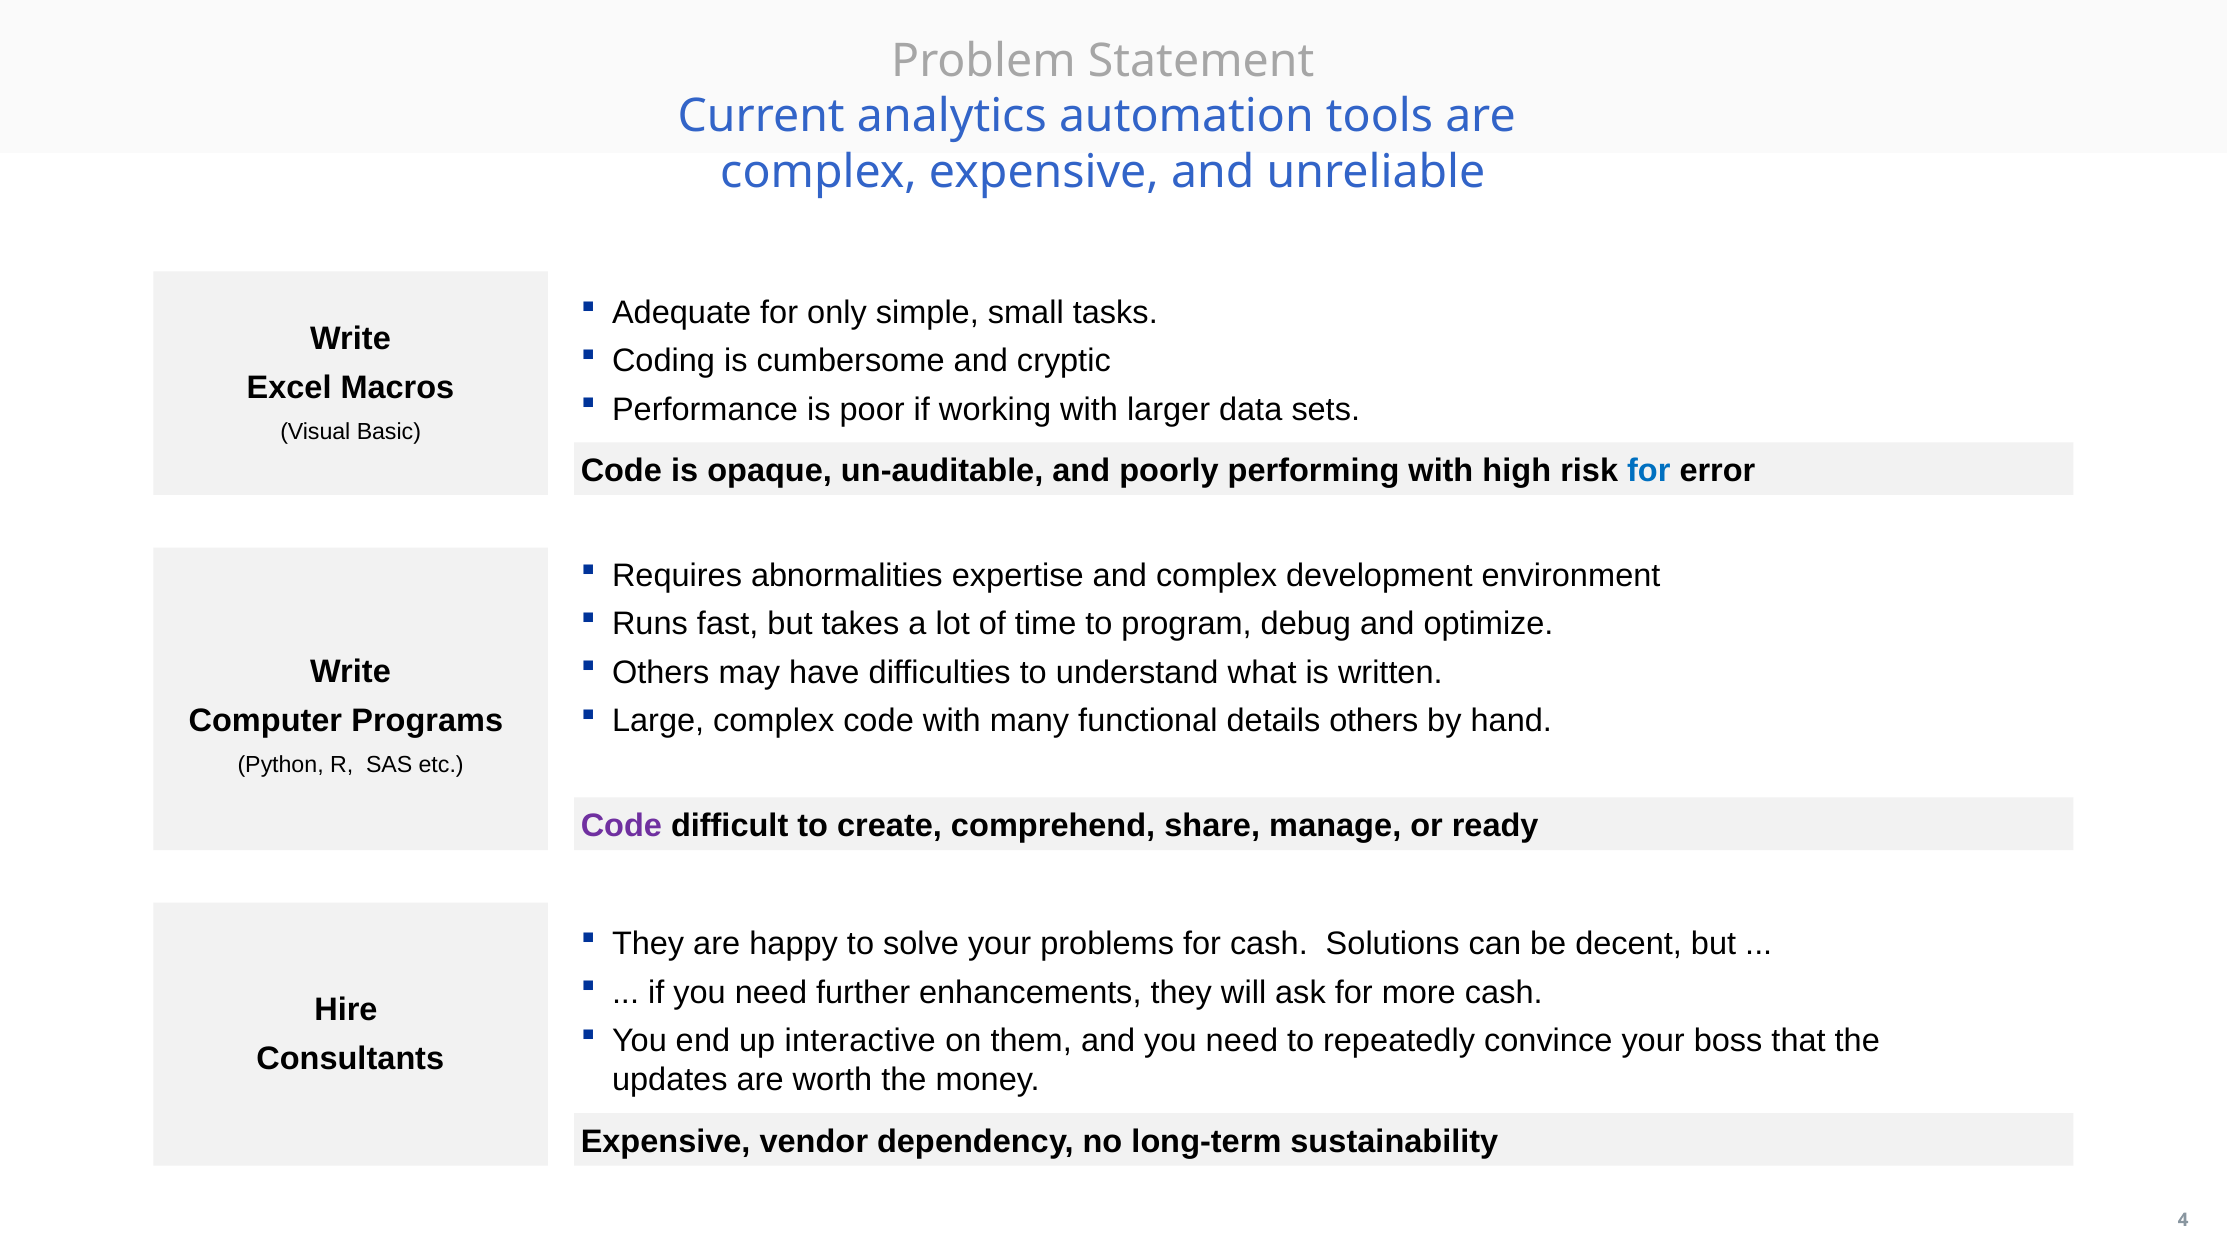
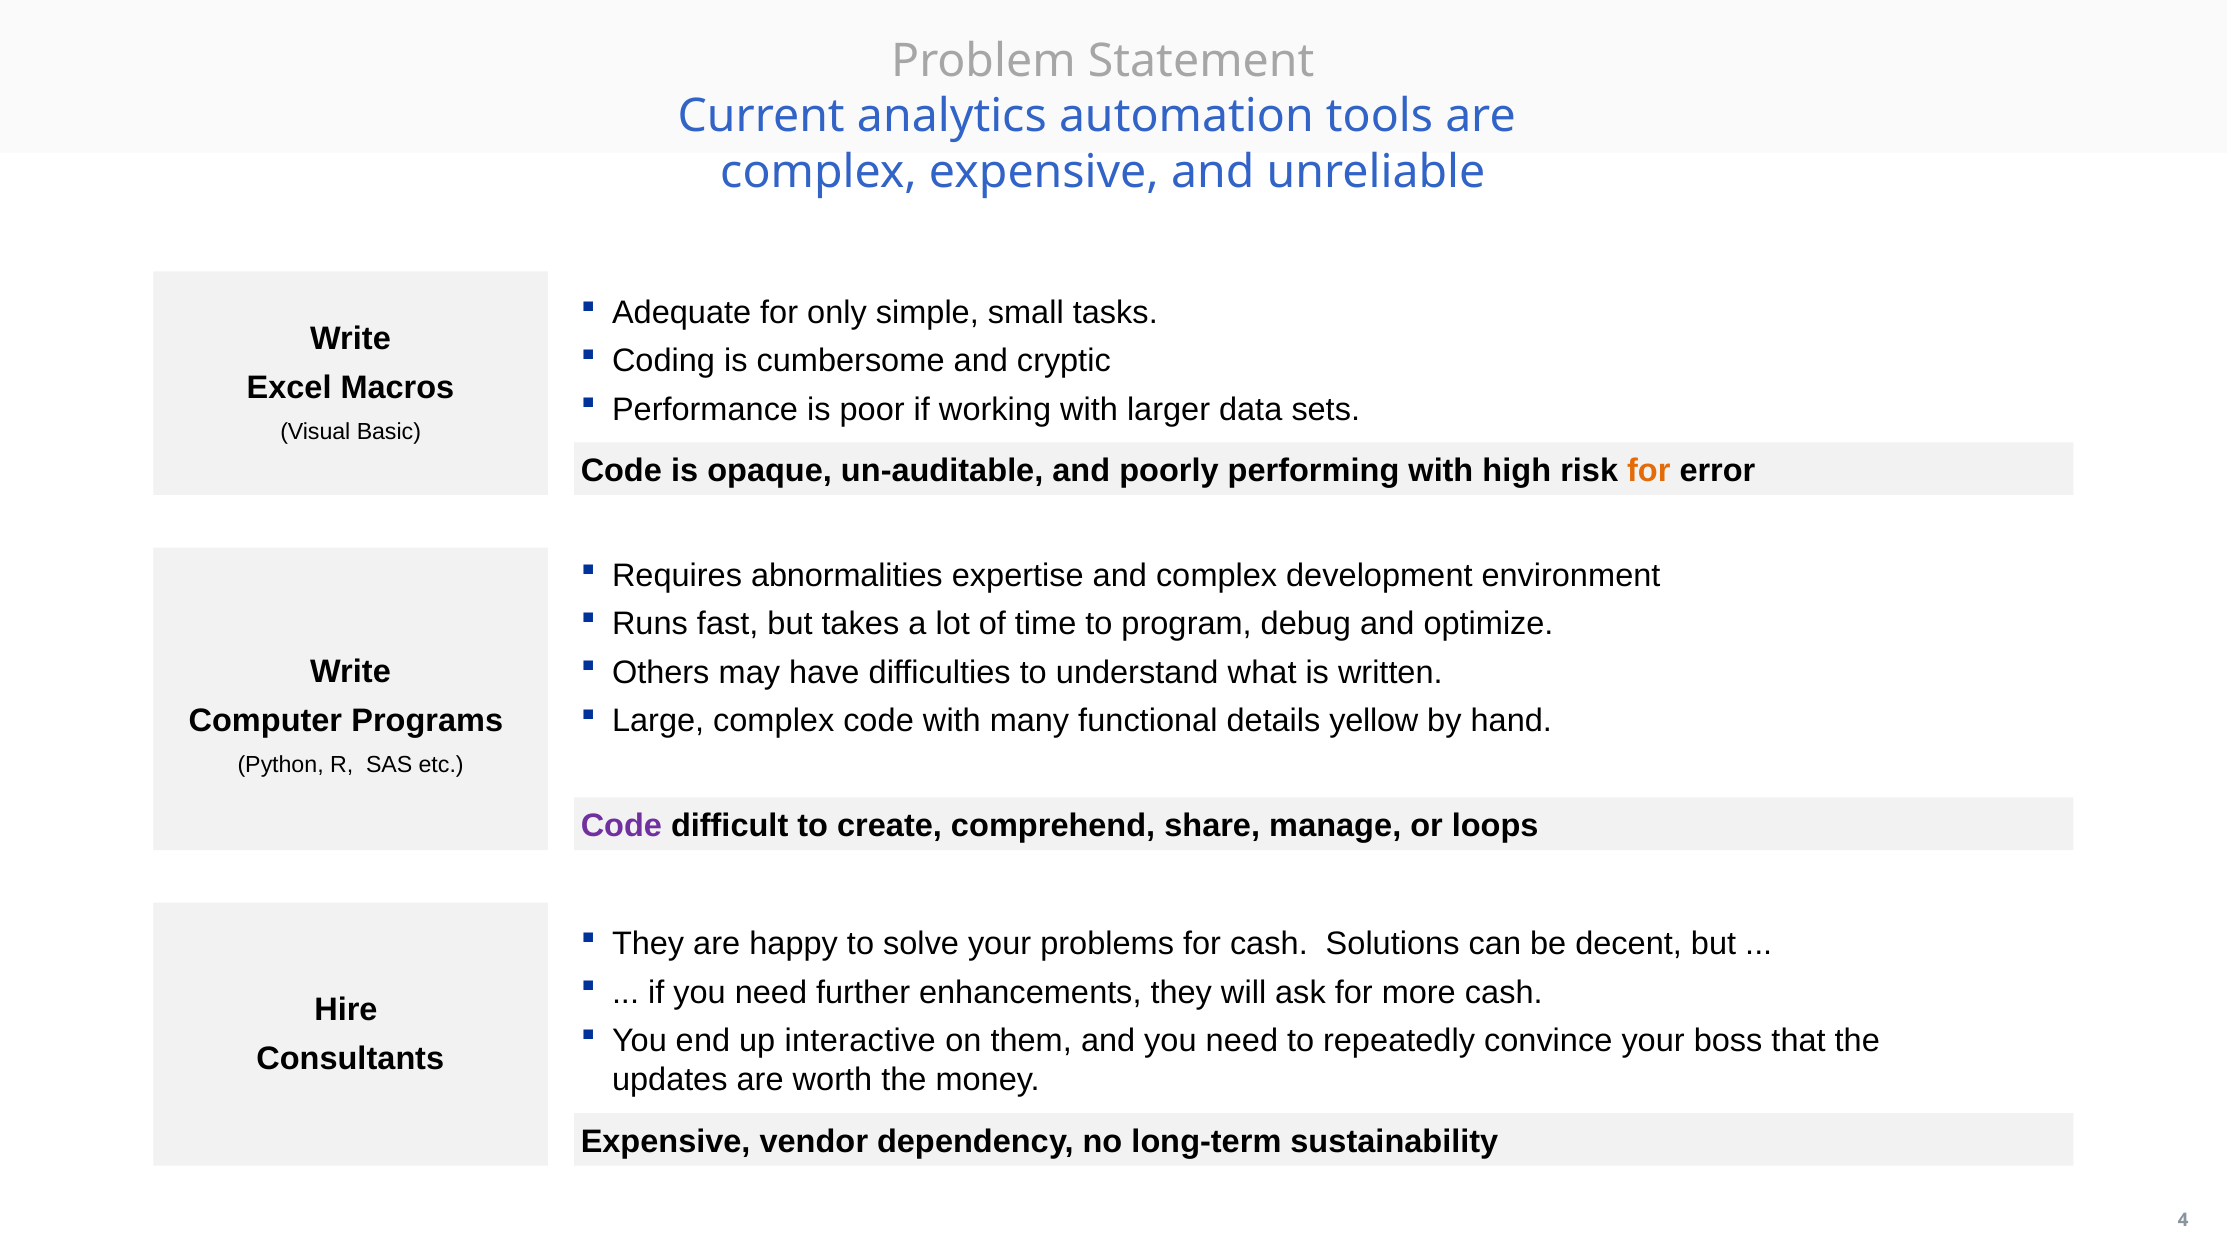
for colour: blue -> orange (1649, 470)
details others: others -> yellow (1374, 721)
ready: ready -> loops (1495, 826)
